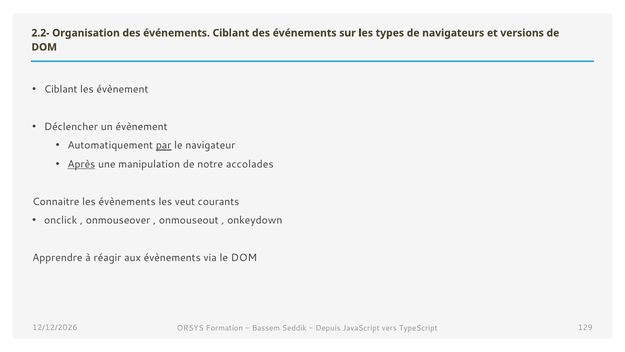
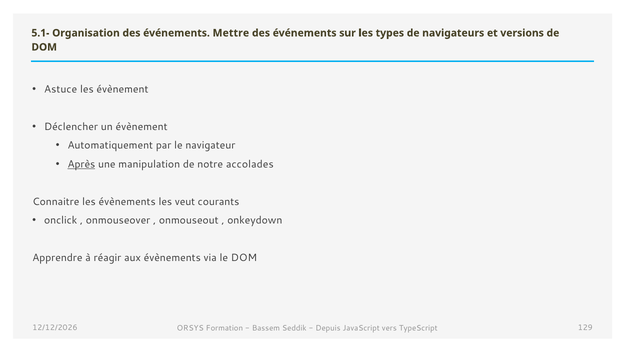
2.2-: 2.2- -> 5.1- (40, 33)
événements Ciblant: Ciblant -> Mettre (231, 33)
Ciblant: Ciblant -> Astuce (61, 89)
par underline: present -> none (164, 145)
